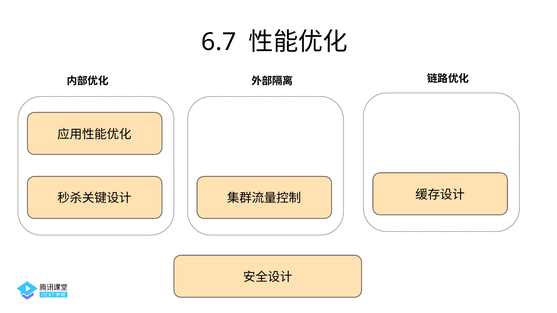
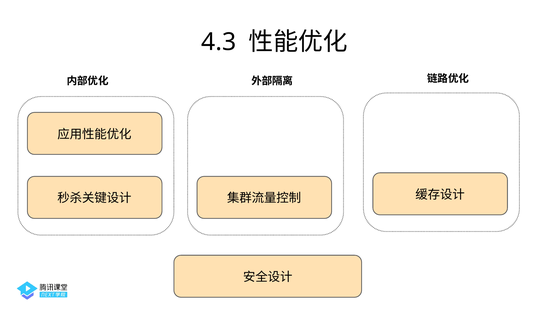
6.7: 6.7 -> 4.3 (219, 42)
